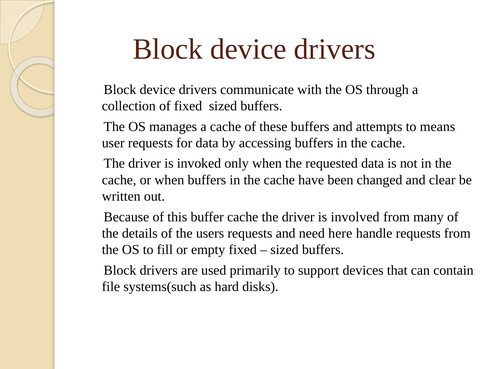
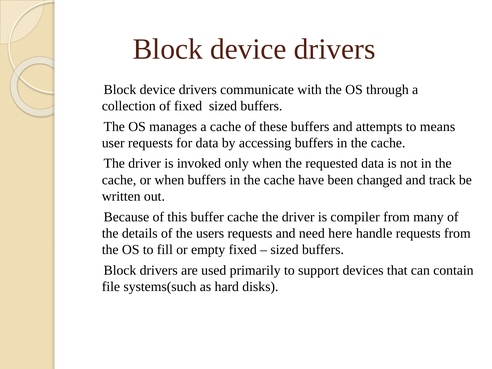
clear: clear -> track (442, 180)
involved: involved -> compiler (355, 217)
